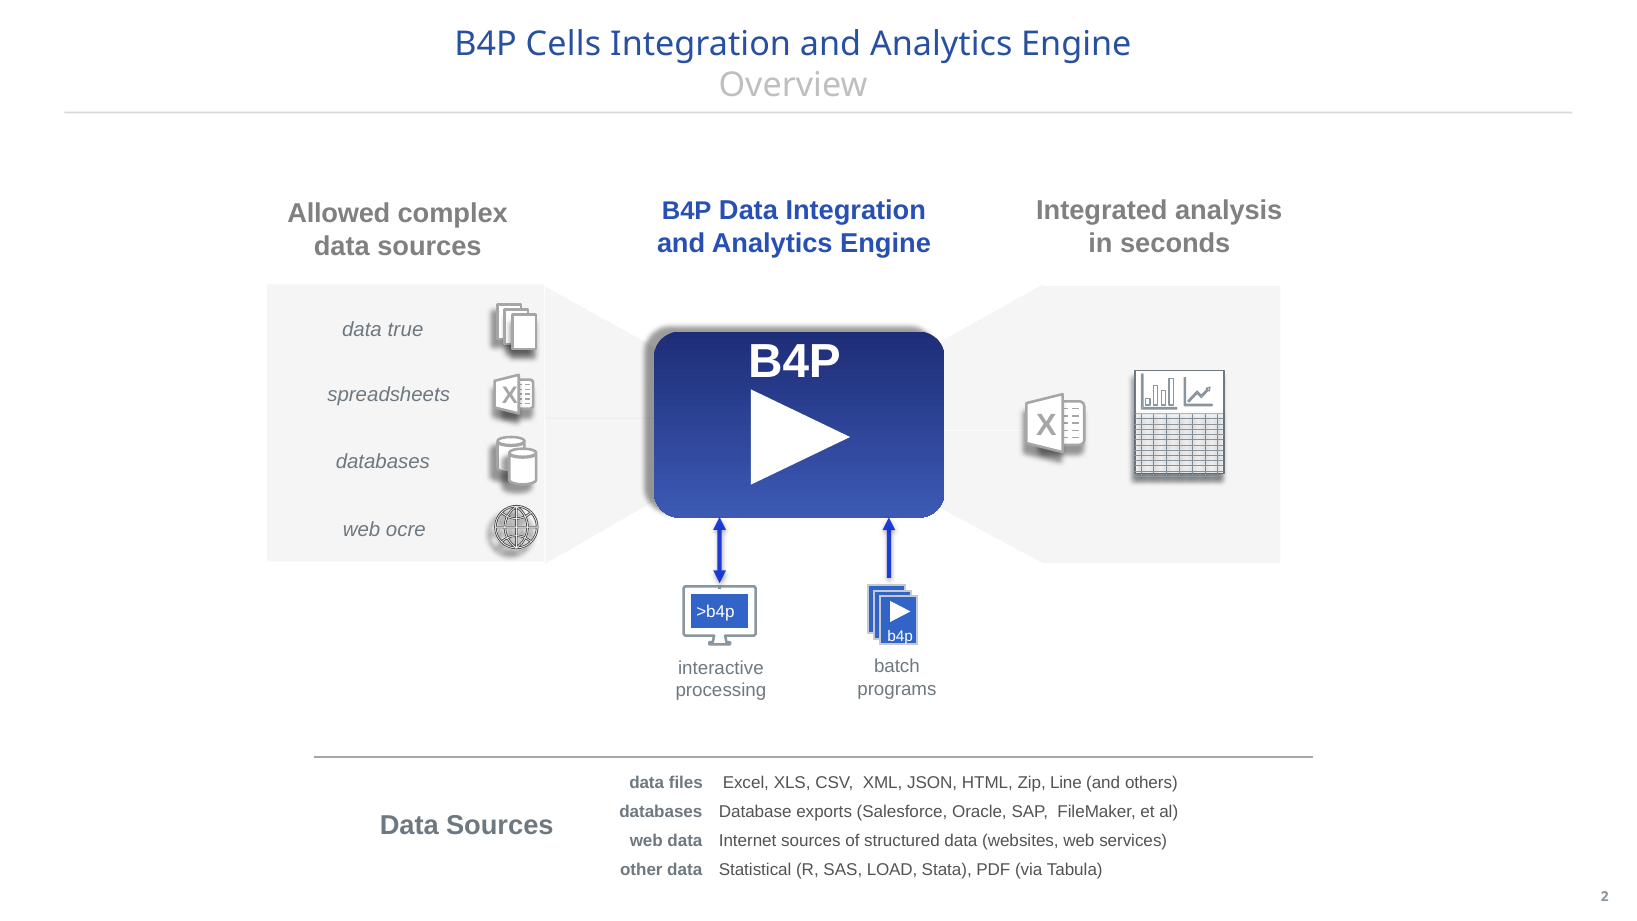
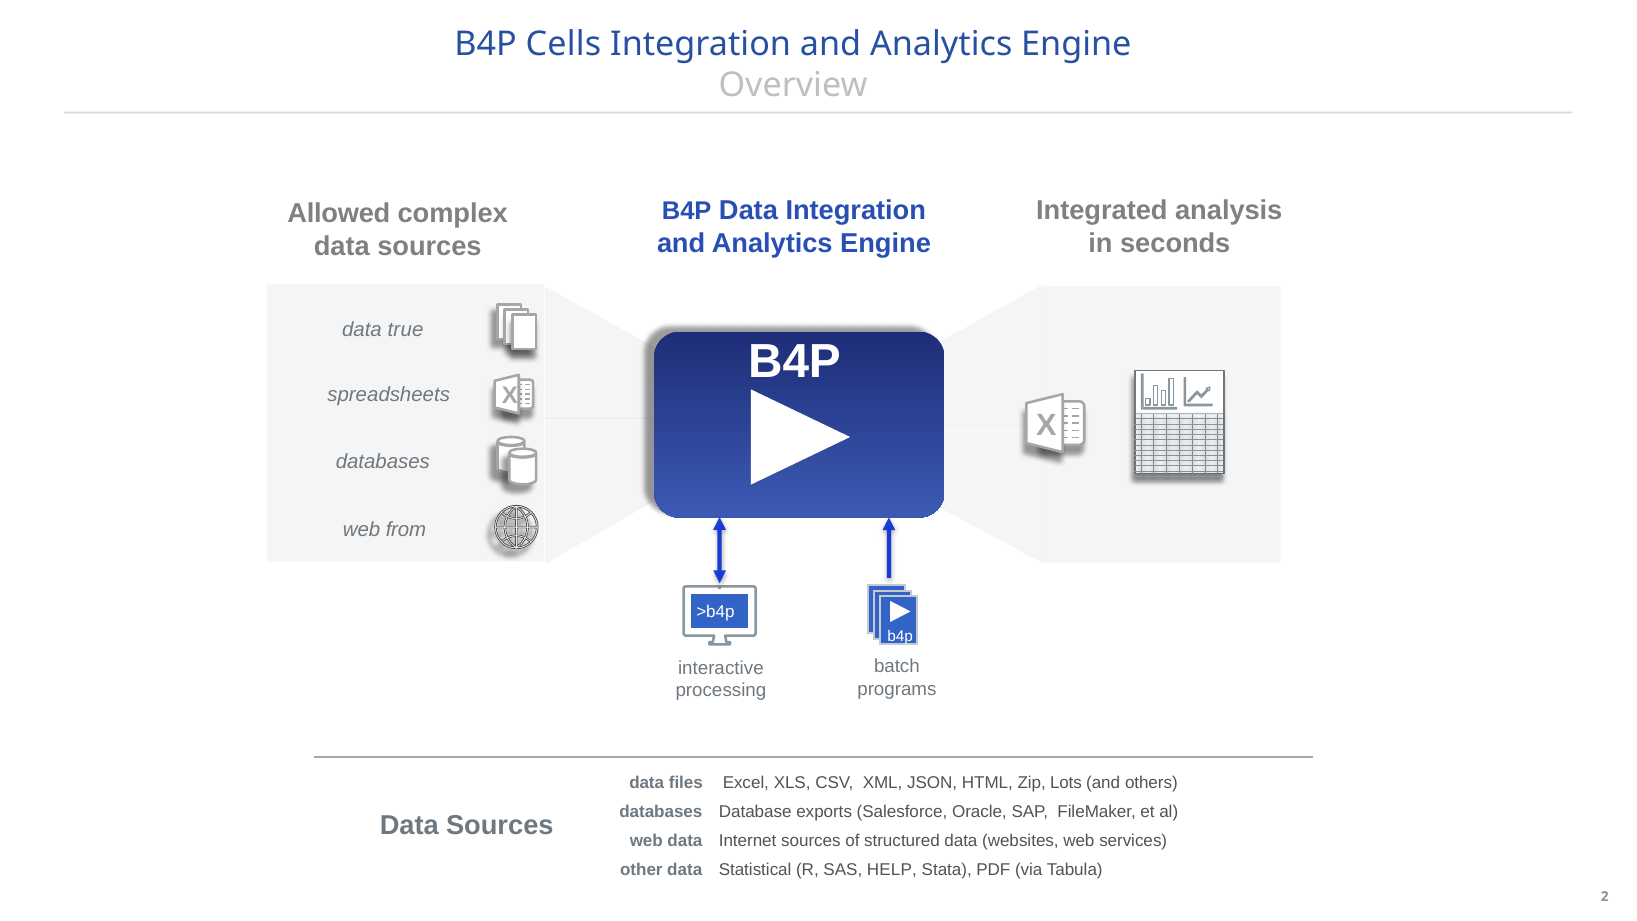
ocre: ocre -> from (406, 530)
Line: Line -> Lots (1066, 783)
LOAD: LOAD -> HELP (892, 870)
